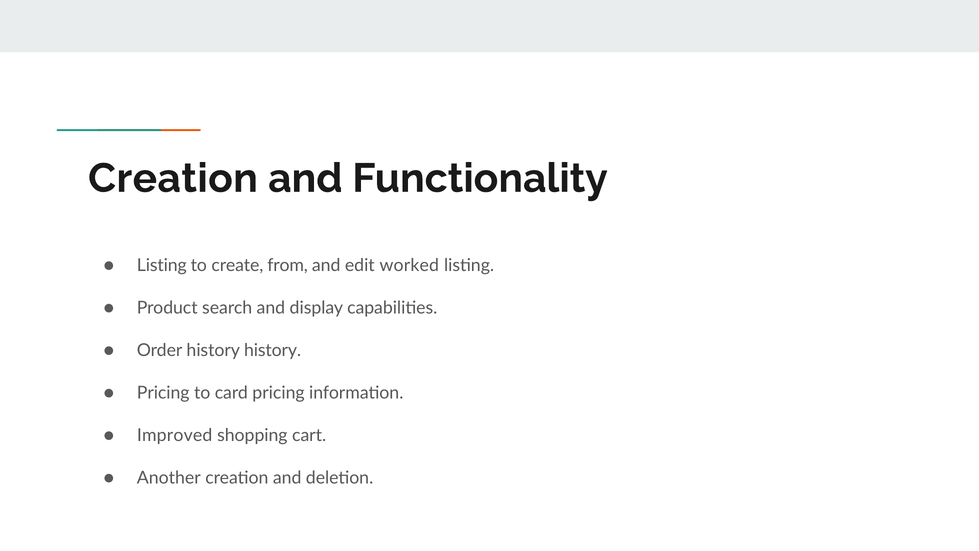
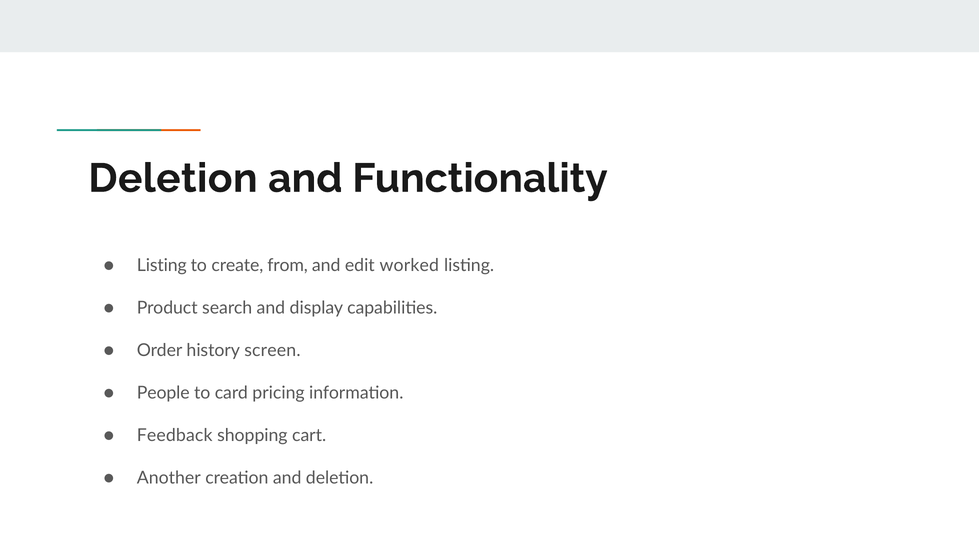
Creation: Creation -> Deletion (173, 178)
history history: history -> screen (272, 350)
Pricing: Pricing -> People (163, 393)
Improved: Improved -> Feedback (175, 435)
